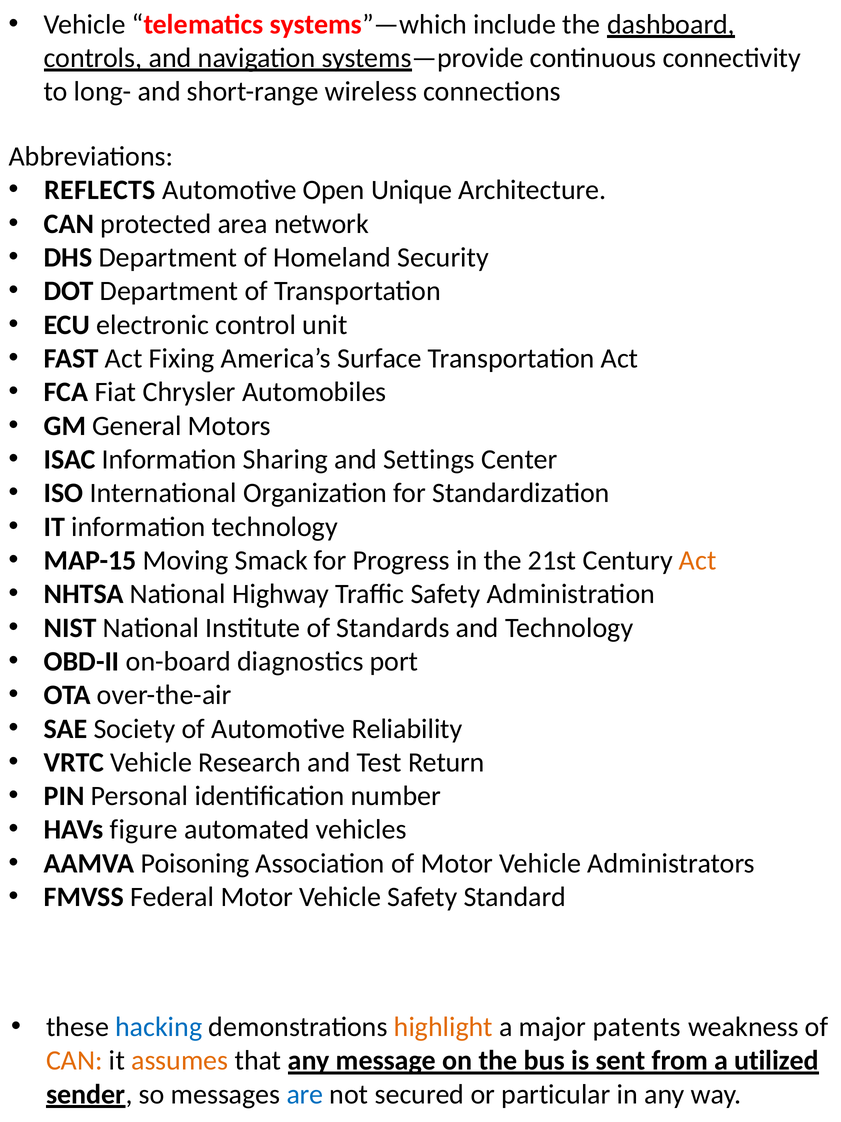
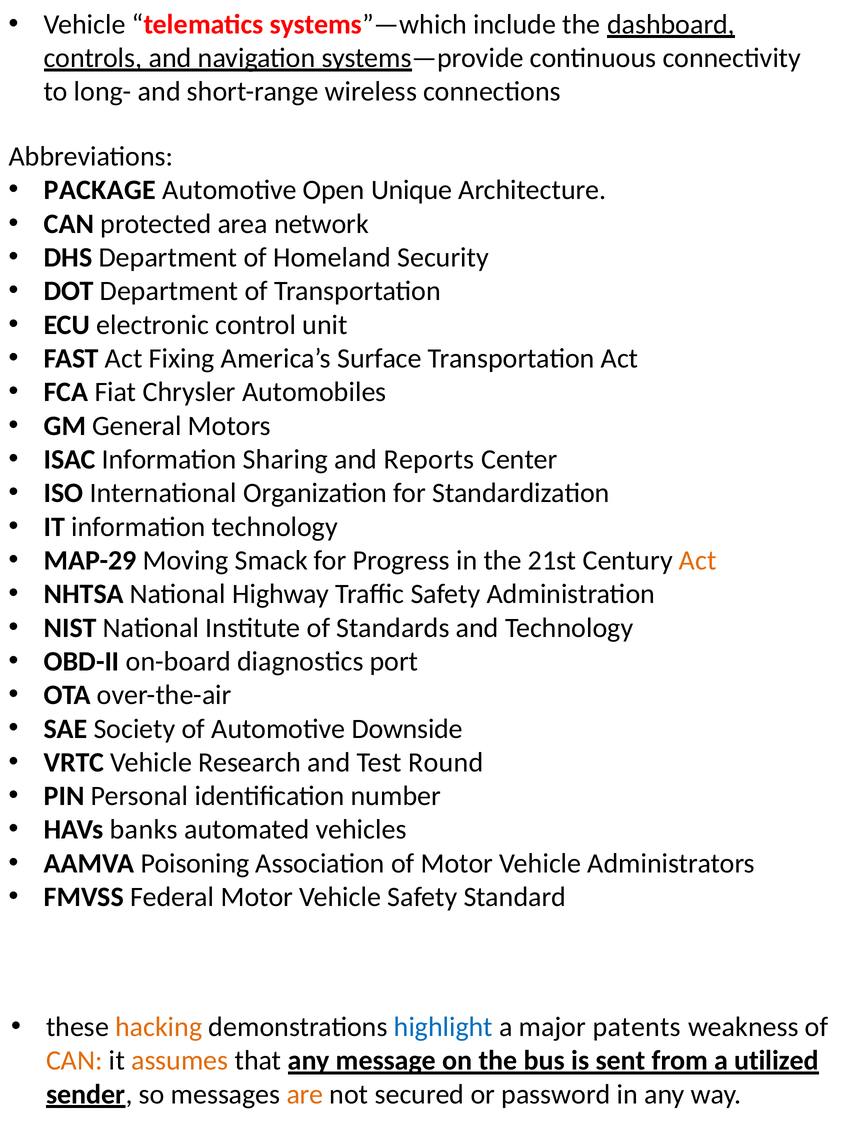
REFLECTS: REFLECTS -> PACKAGE (100, 190)
Settings: Settings -> Reports (429, 459)
MAP-15: MAP-15 -> MAP-29 (90, 560)
Reliability: Reliability -> Downside (407, 728)
Return: Return -> Round (446, 762)
figure: figure -> banks (144, 829)
hacking colour: blue -> orange (159, 1026)
highlight colour: orange -> blue (443, 1026)
are colour: blue -> orange (305, 1094)
particular: particular -> password (556, 1094)
